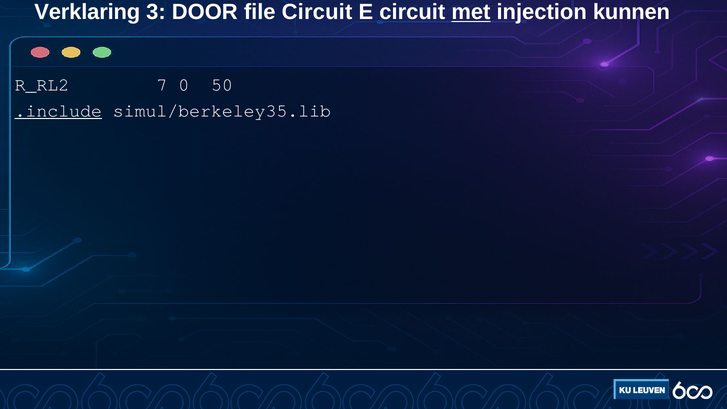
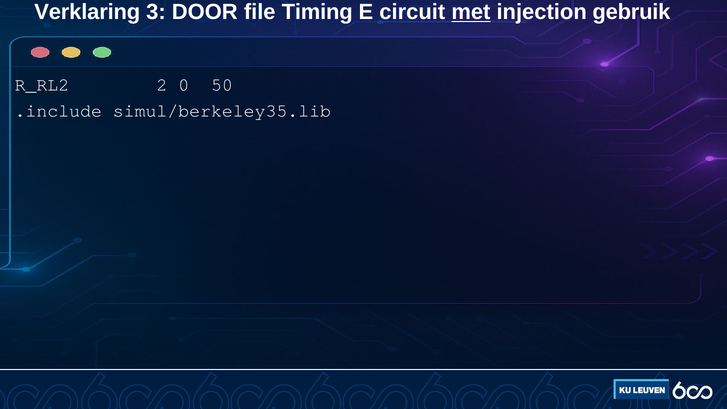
file Circuit: Circuit -> Timing (317, 12)
kunnen: kunnen -> gebruik (631, 12)
7: 7 -> 2 (162, 85)
.include underline: present -> none (58, 111)
